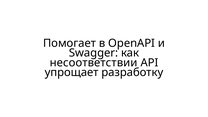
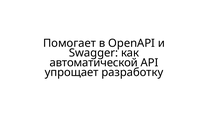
несоответствии: несоответствии -> автоматической (94, 63)
